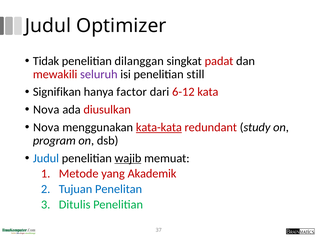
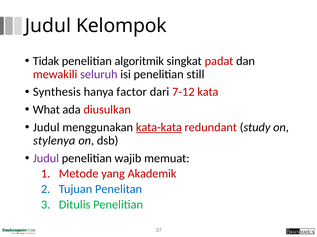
Optimizer: Optimizer -> Kelompok (121, 26)
dilanggan: dilanggan -> algoritmik (139, 61)
Signifikan: Signifikan -> Synthesis (57, 92)
6-12: 6-12 -> 7-12 (183, 92)
Nova: Nova -> What (46, 110)
Nova: Nova -> Judul (46, 128)
program: program -> stylenya (54, 141)
Judul colour: blue -> purple (46, 159)
wajib underline: present -> none (128, 159)
